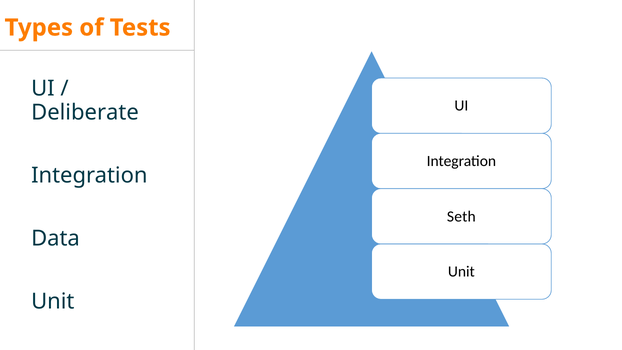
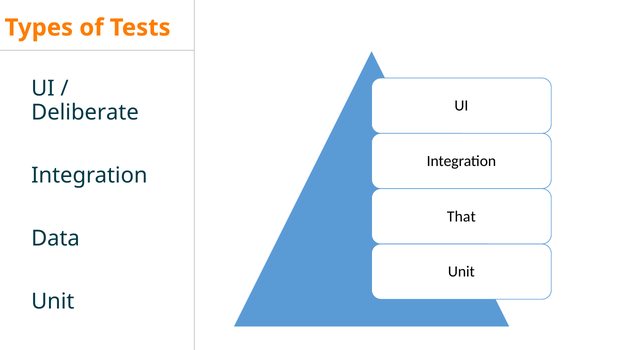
Seth: Seth -> That (461, 216)
